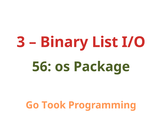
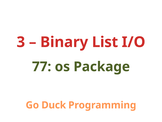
56: 56 -> 77 (42, 66)
Took: Took -> Duck (54, 105)
